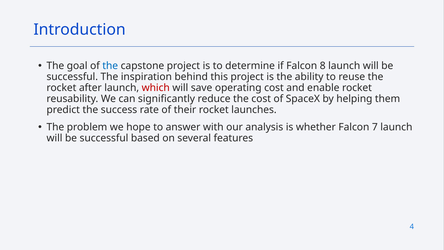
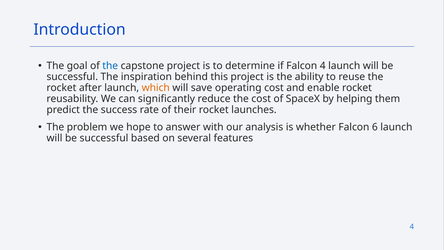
Falcon 8: 8 -> 4 (323, 66)
which colour: red -> orange (156, 88)
7: 7 -> 6 (375, 127)
